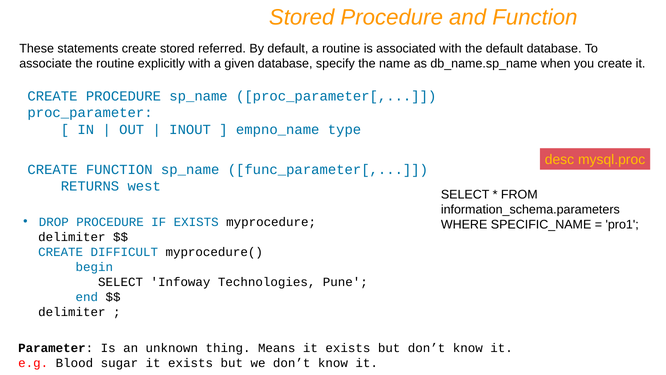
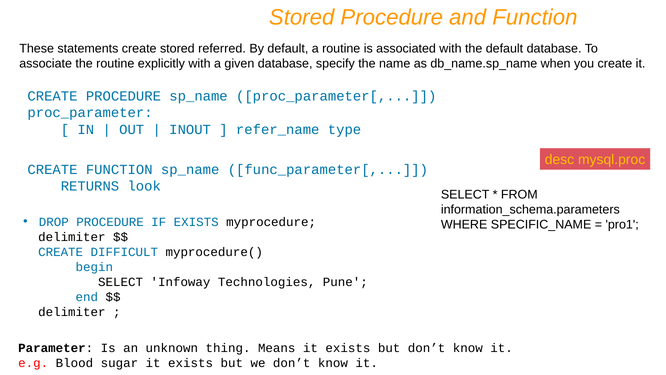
empno_name: empno_name -> refer_name (278, 129)
west: west -> look (144, 186)
